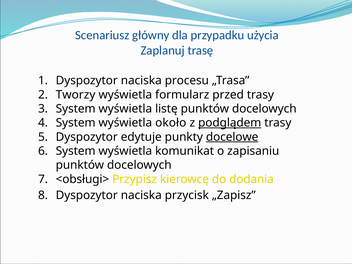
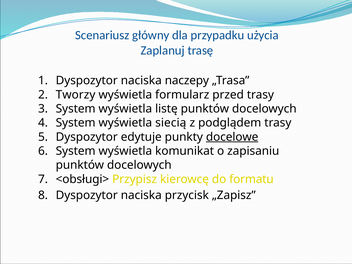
procesu: procesu -> naczepy (187, 81)
około: około -> siecią (171, 123)
podglądem underline: present -> none (230, 123)
dodania: dodania -> formatu (251, 179)
